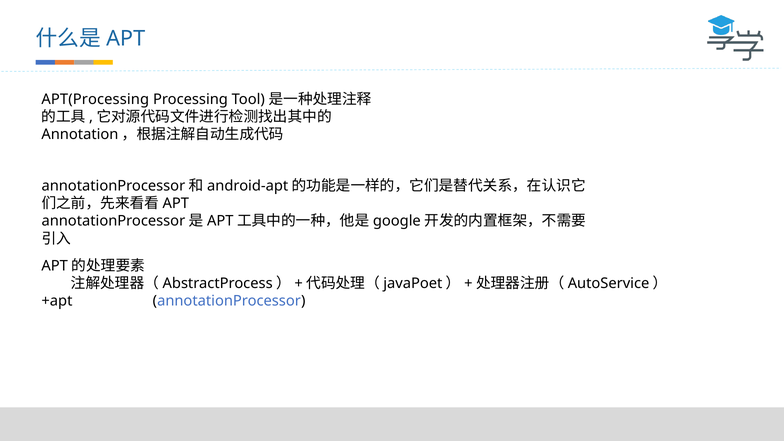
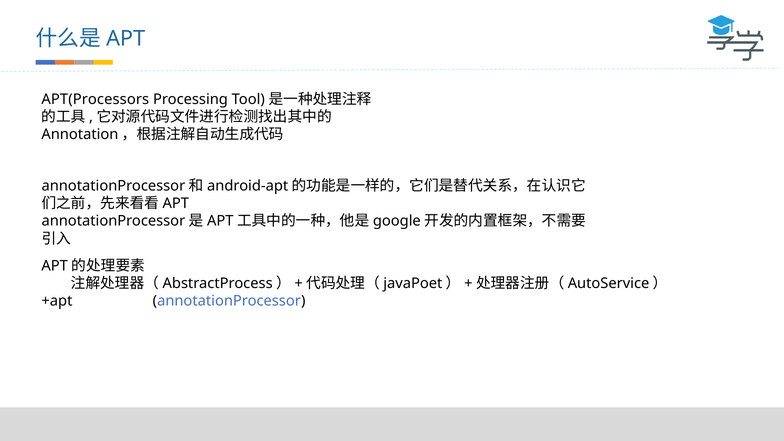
APT(Processing: APT(Processing -> APT(Processors (95, 99)
